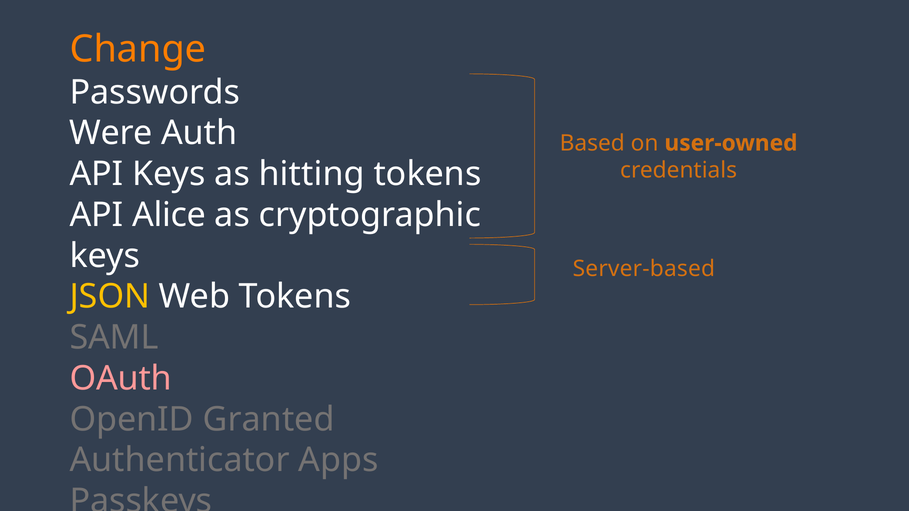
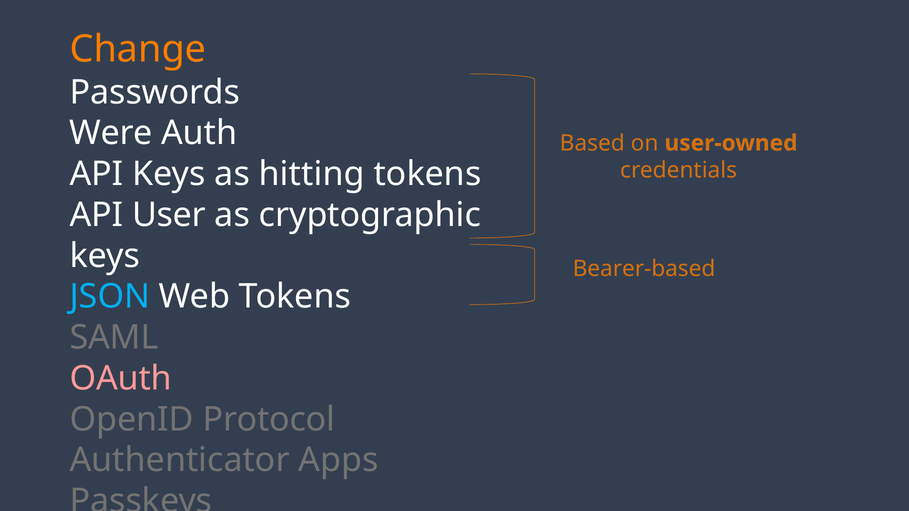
Alice: Alice -> User (169, 215)
Server-based: Server-based -> Bearer-based (644, 269)
JSON colour: yellow -> light blue (110, 297)
Granted: Granted -> Protocol (269, 420)
